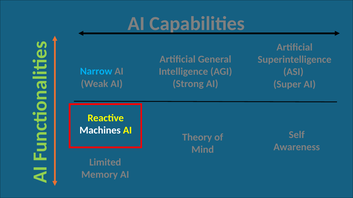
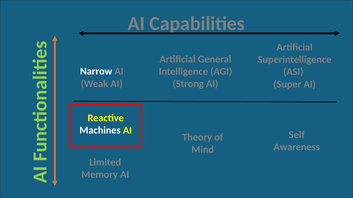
Narrow colour: light blue -> white (96, 72)
